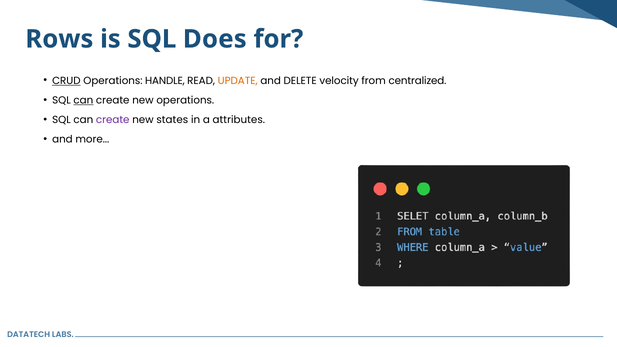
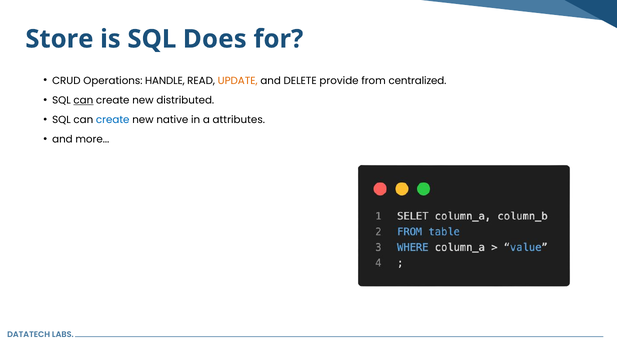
Rows: Rows -> Store (59, 39)
CRUD underline: present -> none (66, 81)
velocity: velocity -> provide (339, 81)
new operations: operations -> distributed (185, 100)
create colour: purple -> blue (113, 120)
states: states -> native (172, 120)
